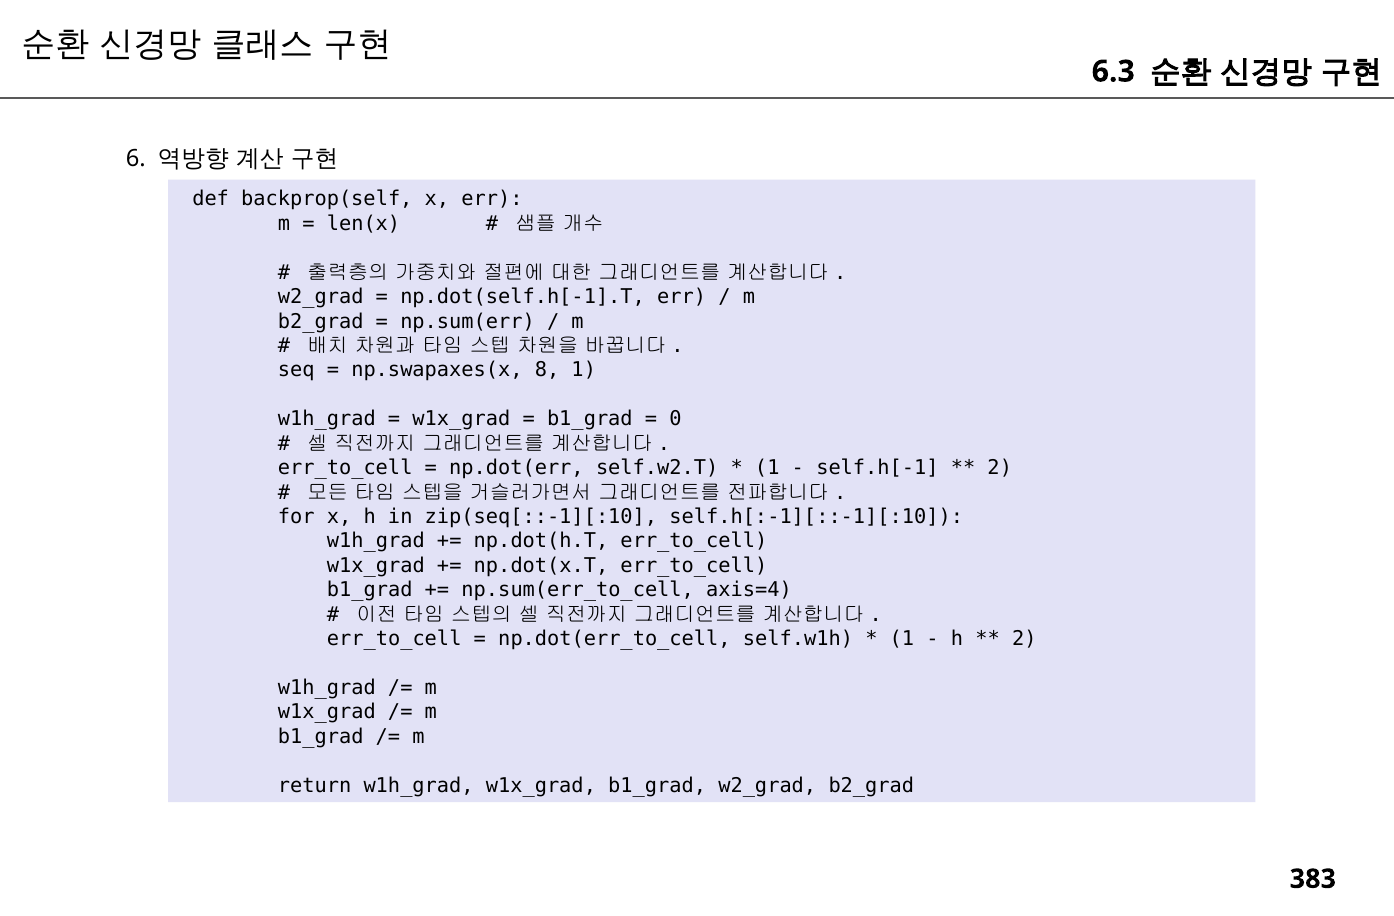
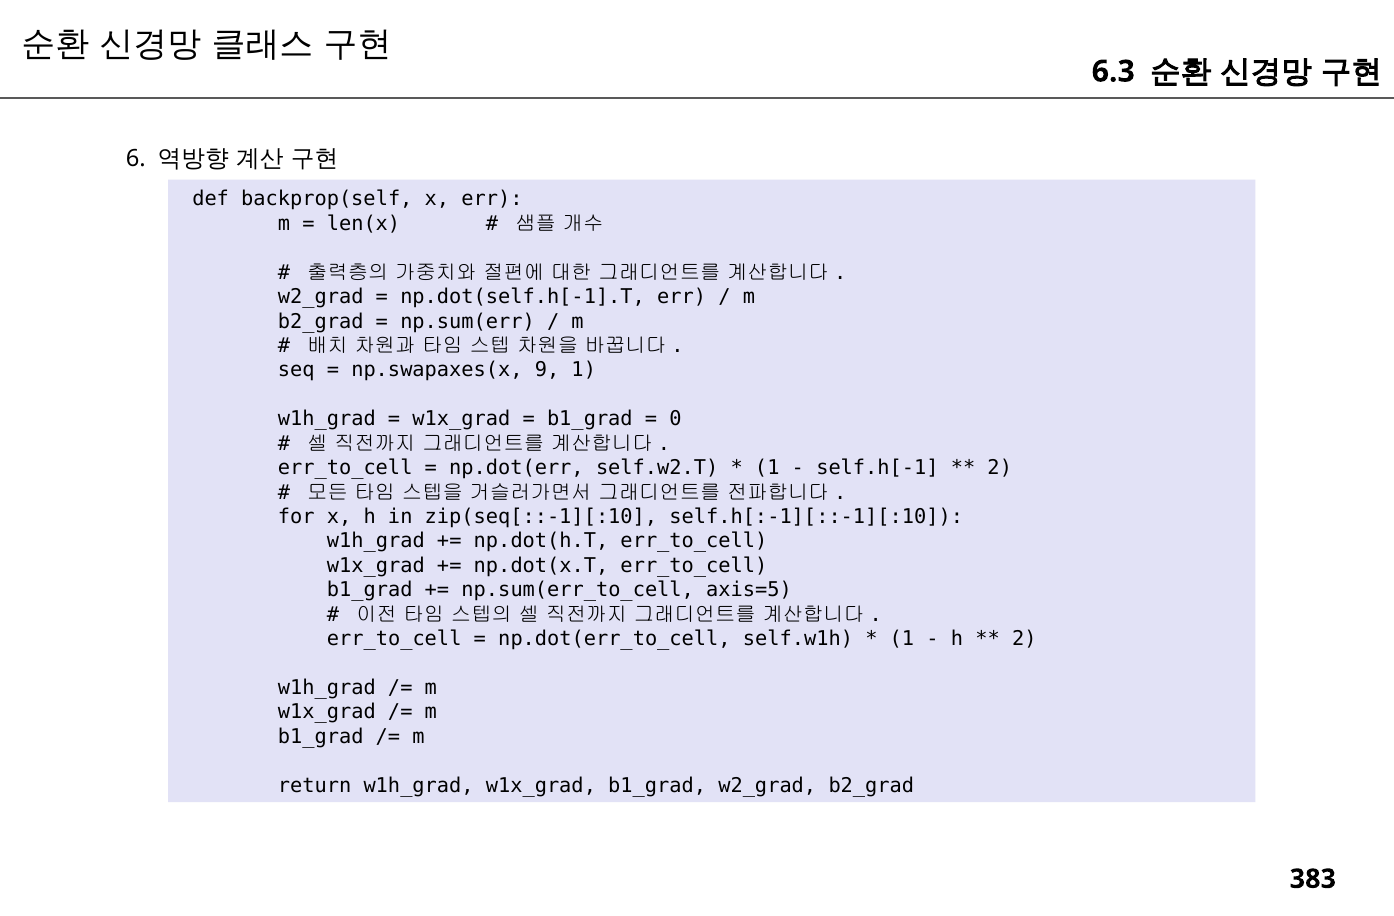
8: 8 -> 9 (547, 370)
axis=4: axis=4 -> axis=5 (749, 590)
